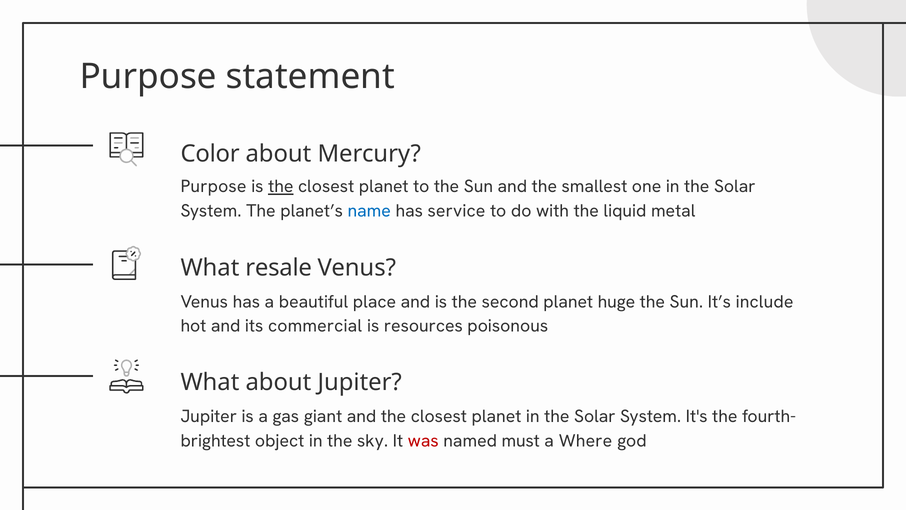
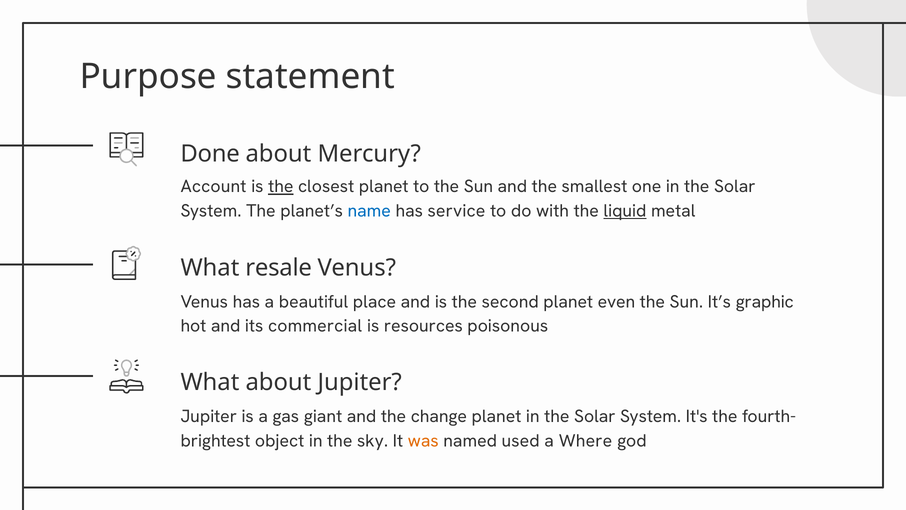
Color: Color -> Done (210, 154)
Purpose: Purpose -> Account (214, 187)
liquid underline: none -> present (625, 211)
huge: huge -> even (616, 301)
include: include -> graphic (765, 301)
and the closest: closest -> change (439, 416)
was colour: red -> orange (423, 440)
must: must -> used (521, 440)
